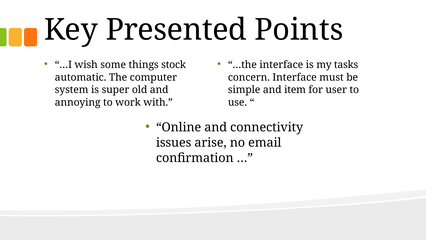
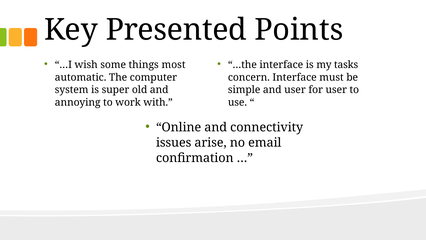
stock: stock -> most (174, 65)
and item: item -> user (295, 90)
